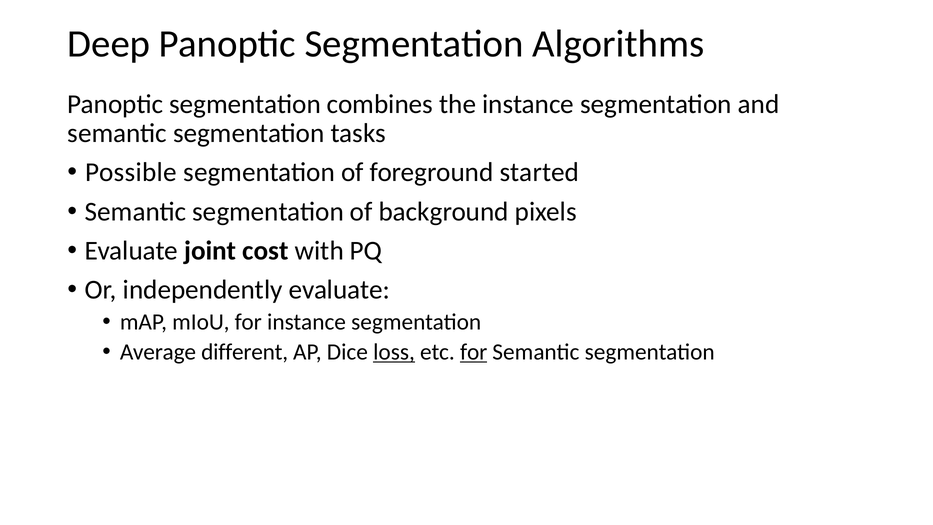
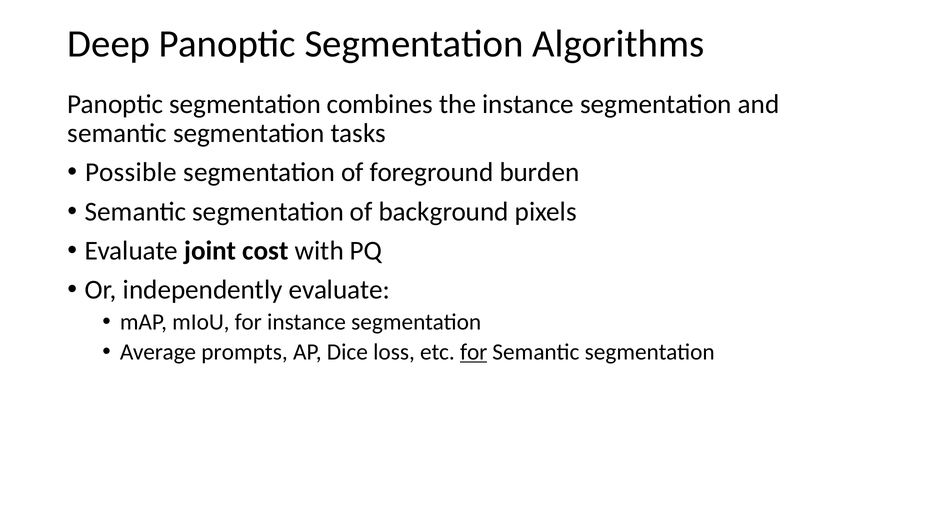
started: started -> burden (539, 172)
different: different -> prompts (245, 352)
loss underline: present -> none (394, 352)
